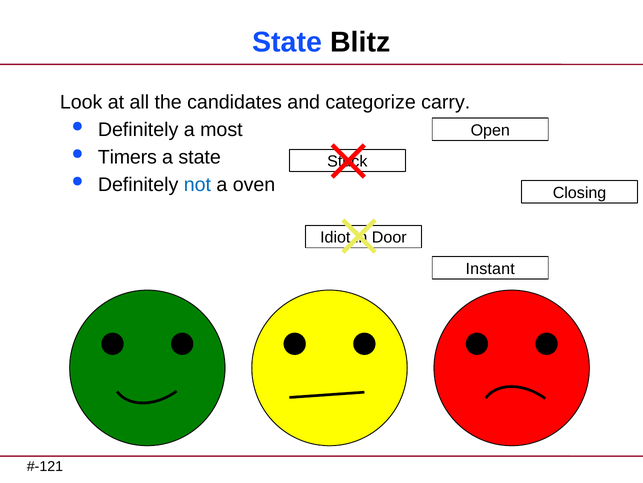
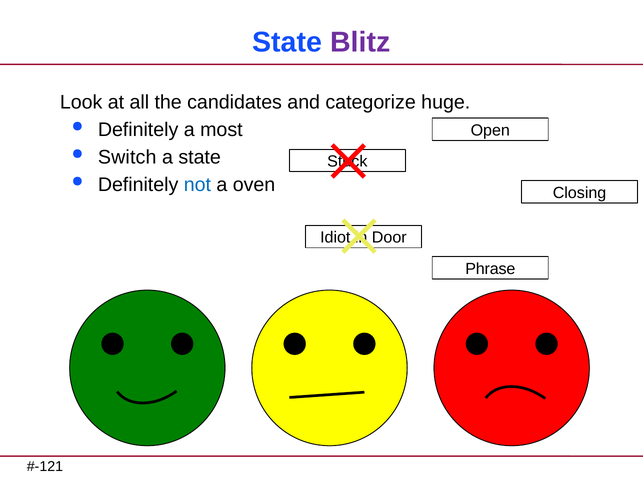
Blitz colour: black -> purple (360, 42)
carry: carry -> huge (446, 102)
Timers: Timers -> Switch (127, 157)
Instant: Instant -> Phrase (490, 269)
